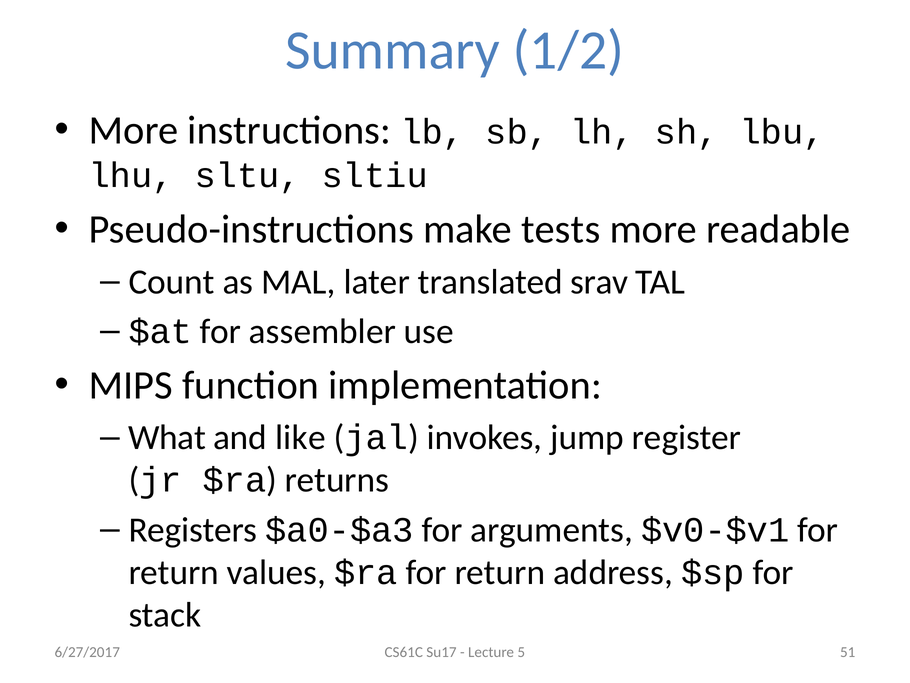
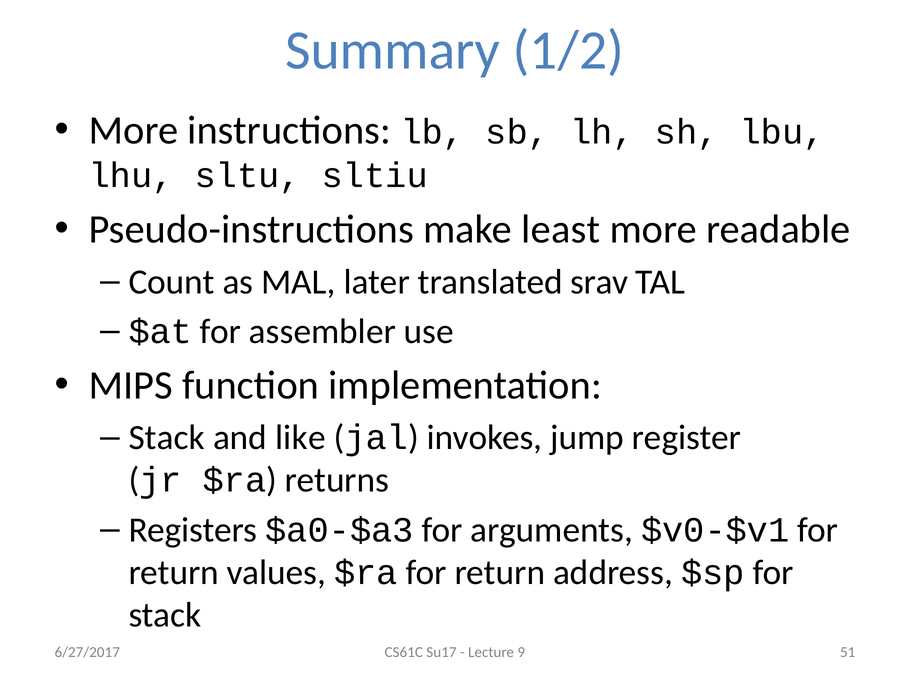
tests: tests -> least (561, 229)
What: What -> Stack (167, 437)
5: 5 -> 9 (521, 652)
